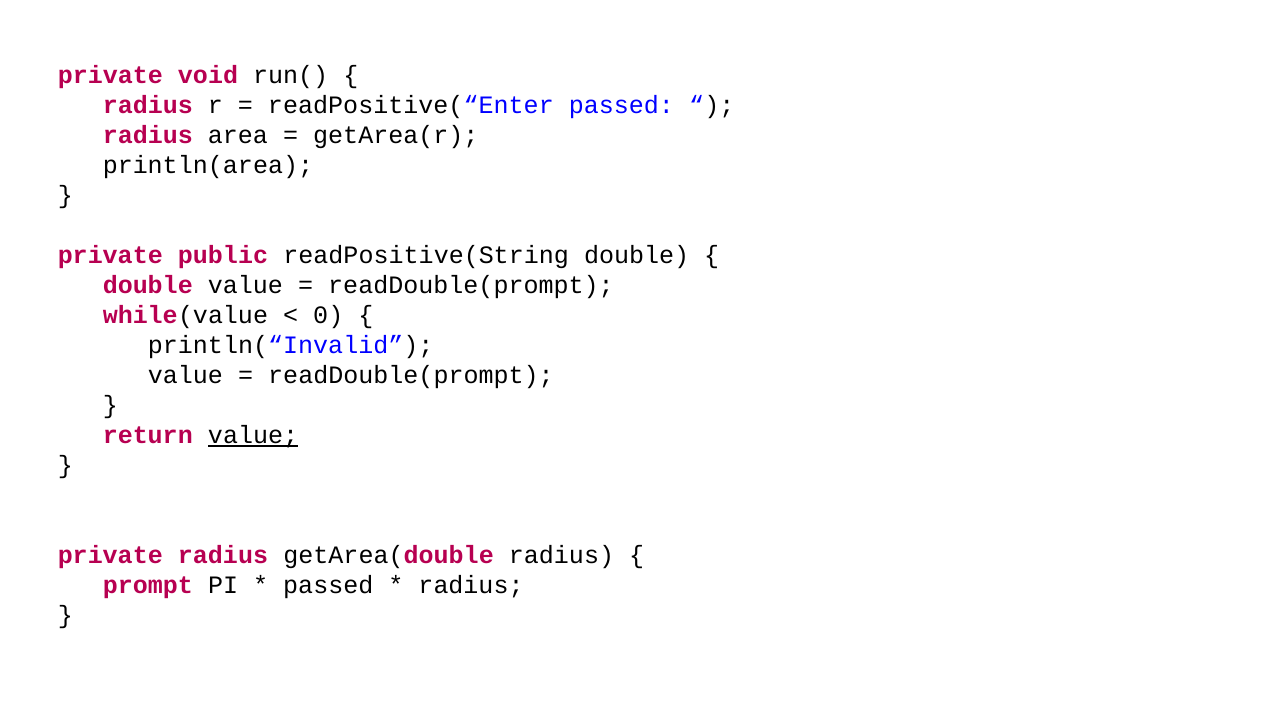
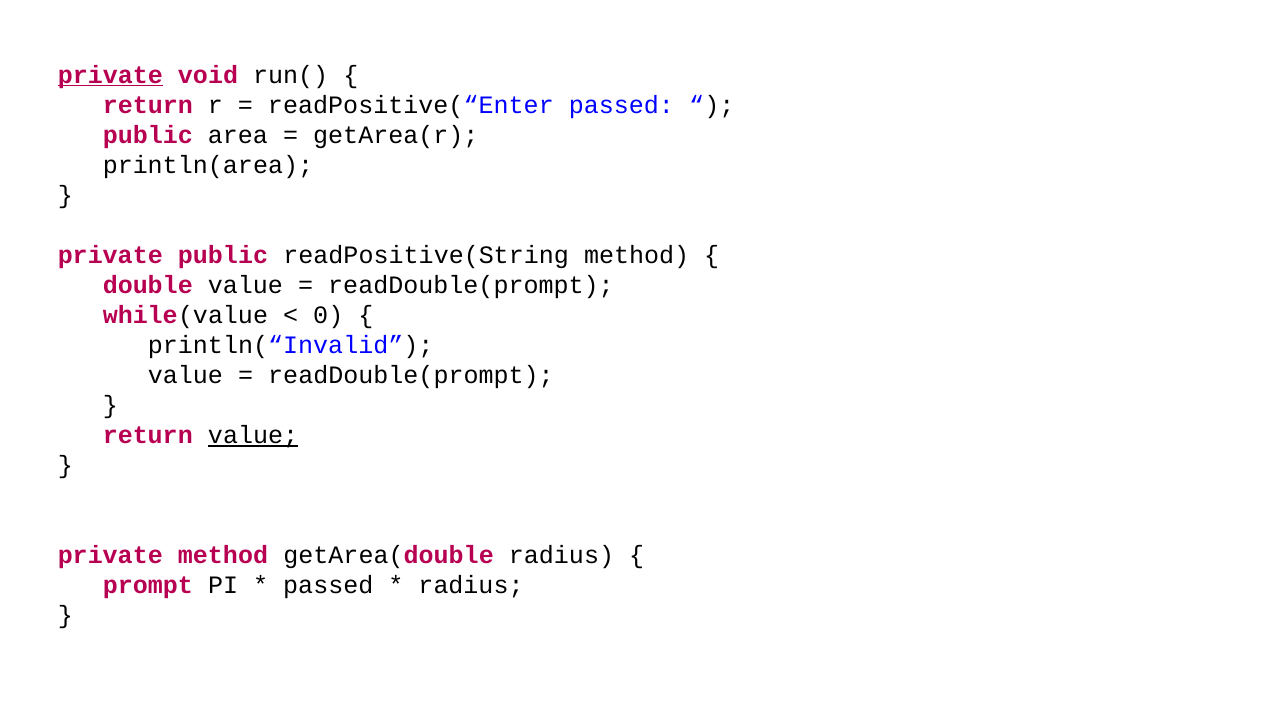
private underline: none -> present (110, 75)
radius: radius -> return (148, 105)
radius: radius -> public (148, 135)
readPositive(String double: double -> method (637, 255)
private radius: radius -> method (223, 555)
